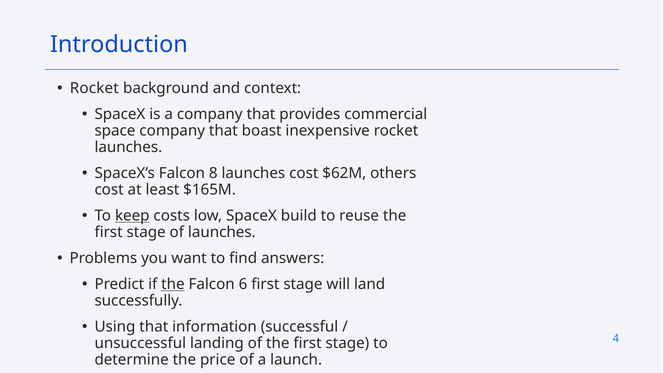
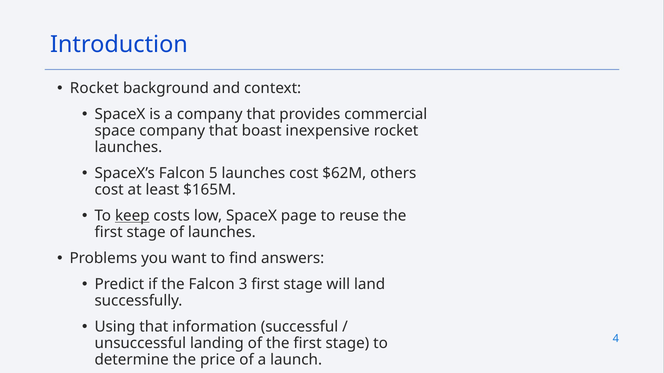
8: 8 -> 5 (213, 173)
build: build -> page (299, 216)
the underline: present -> none (173, 285)
6: 6 -> 3 (243, 285)
